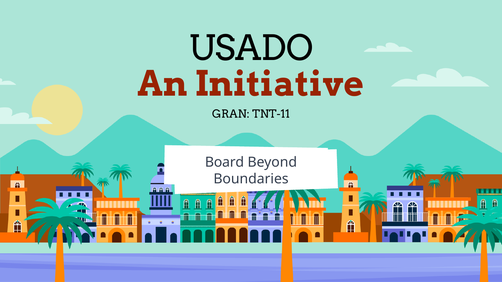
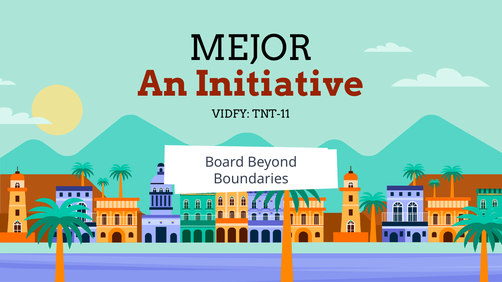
USADO: USADO -> MEJOR (251, 49)
GRAN: GRAN -> VIDFY (231, 114)
